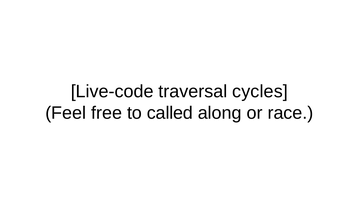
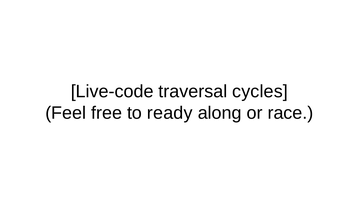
called: called -> ready (170, 113)
